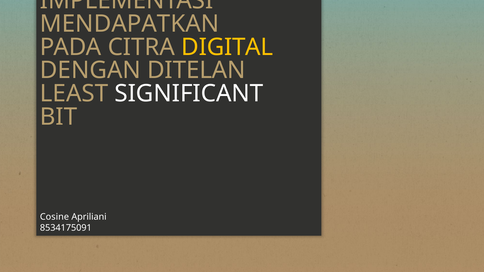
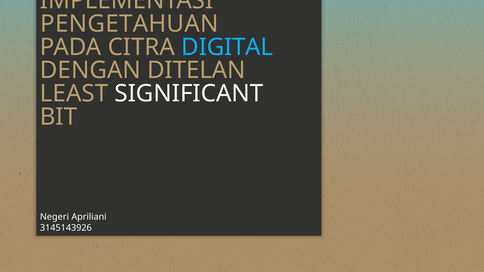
MENDAPATKAN: MENDAPATKAN -> PENGETAHUAN (129, 24)
DIGITAL colour: yellow -> light blue (227, 47)
Cosine: Cosine -> Negeri (54, 217)
8534175091: 8534175091 -> 3145143926 (66, 228)
